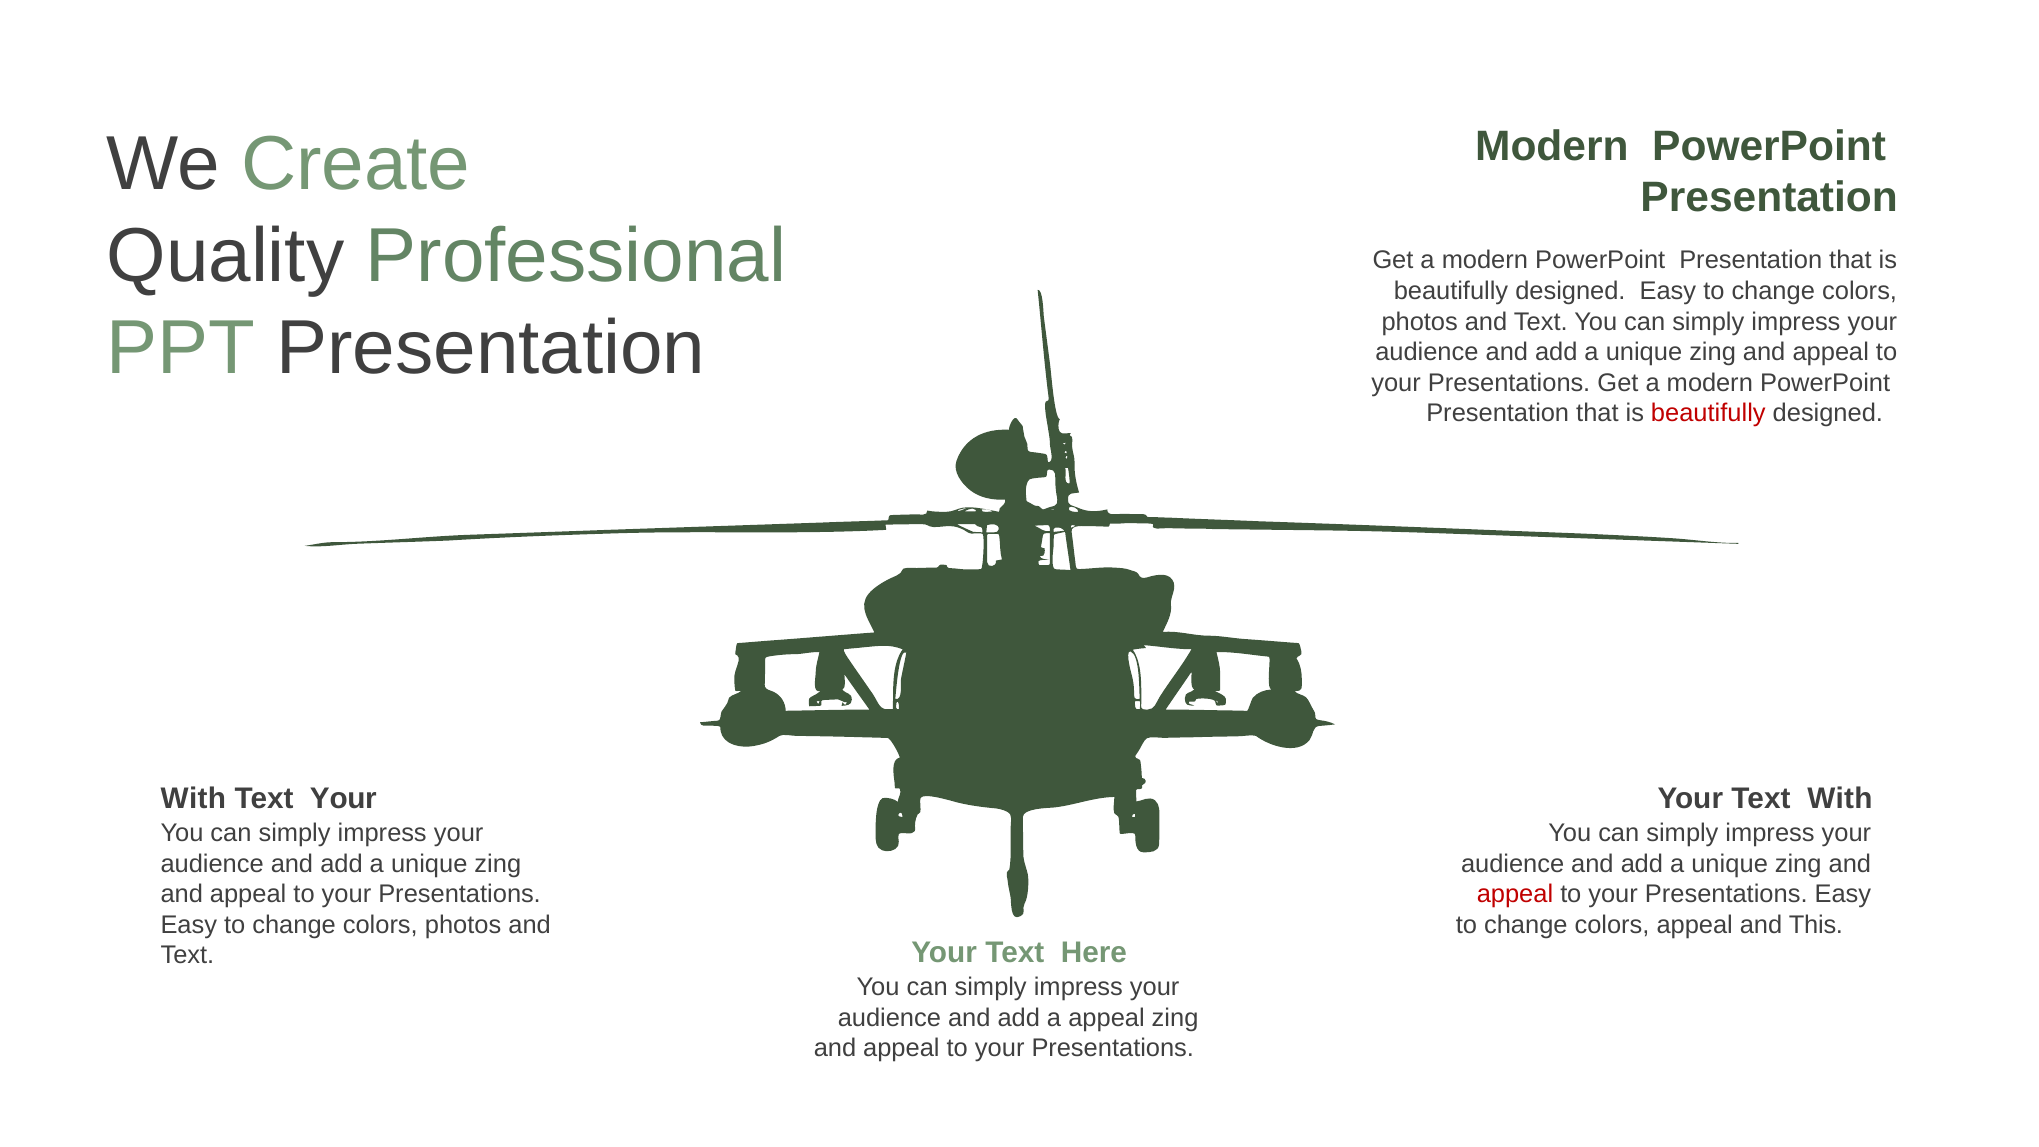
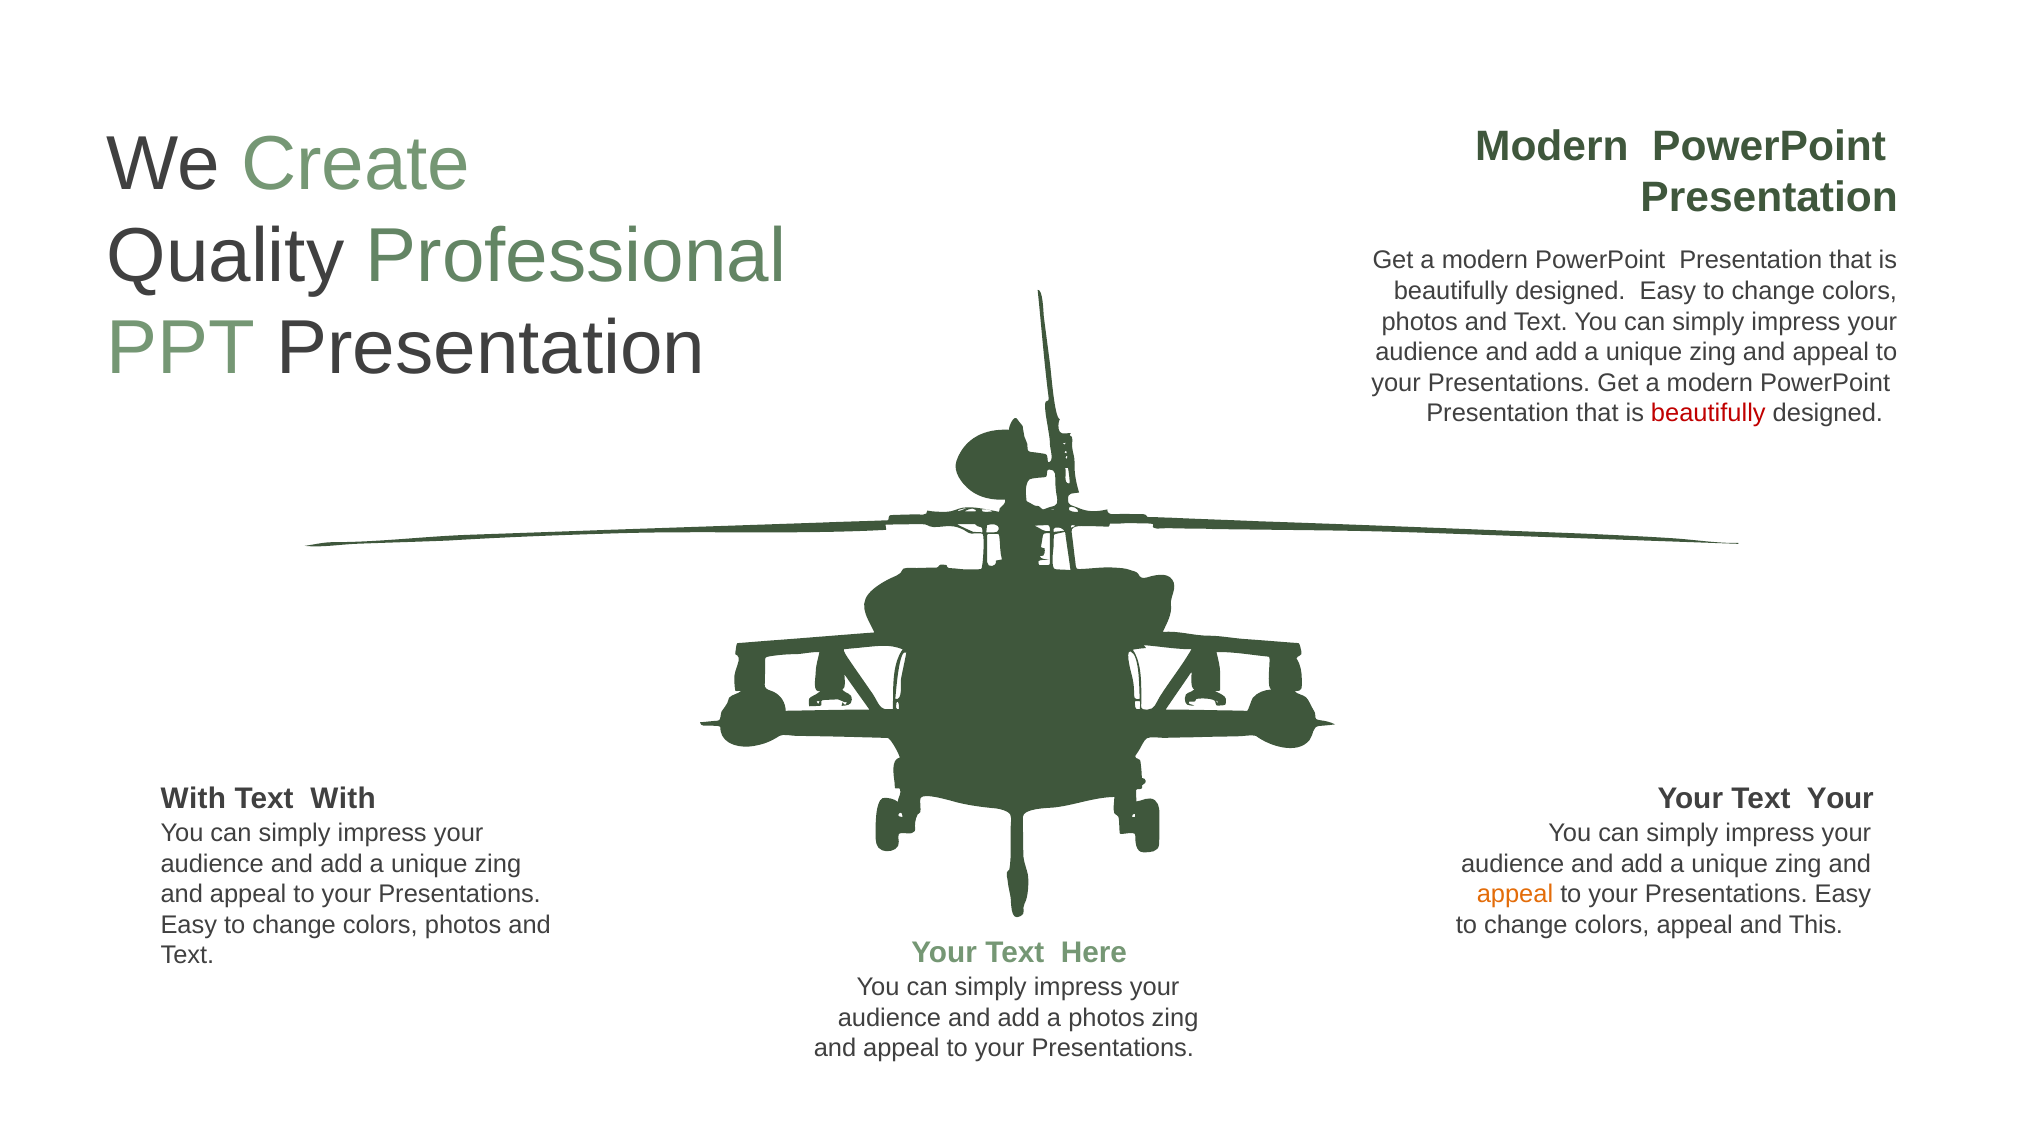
Your: Your -> With (343, 798)
Your Text With: With -> Your (1840, 798)
appeal colour: red -> orange (1515, 894)
a appeal: appeal -> photos (1107, 1018)
